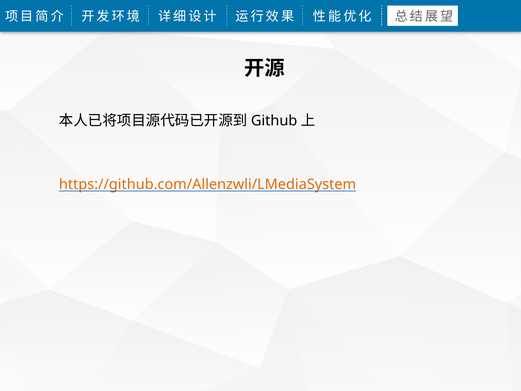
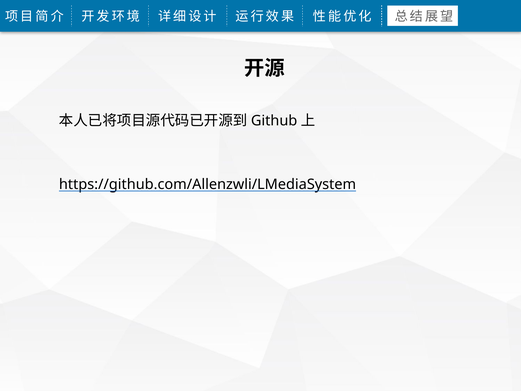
https://github.com/Allenzwli/LMediaSystem colour: orange -> black (208, 184)
